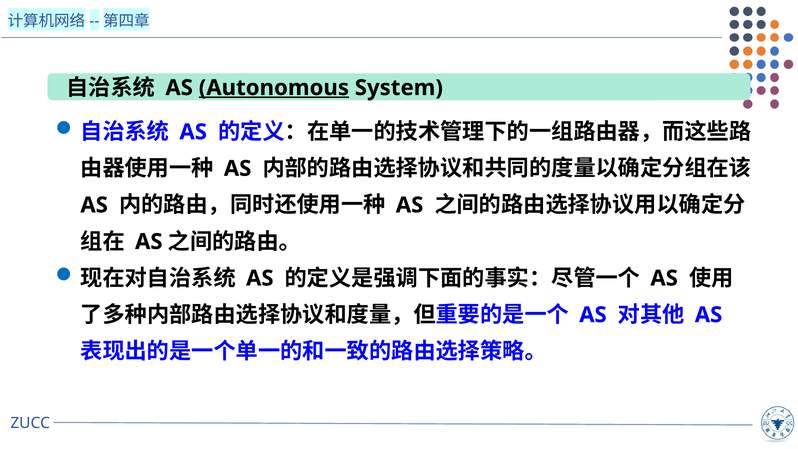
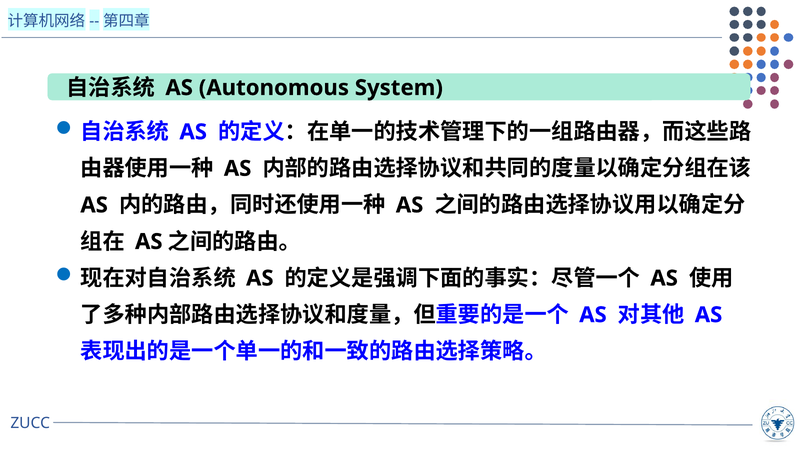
Autonomous underline: present -> none (274, 88)
